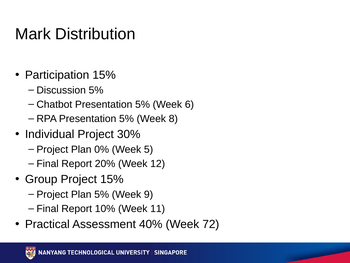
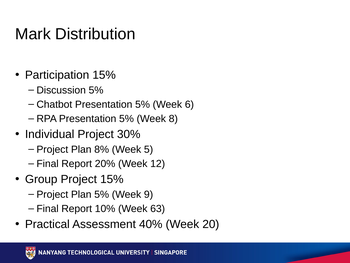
0%: 0% -> 8% (102, 149)
11: 11 -> 63 (158, 208)
72: 72 -> 20 (211, 224)
